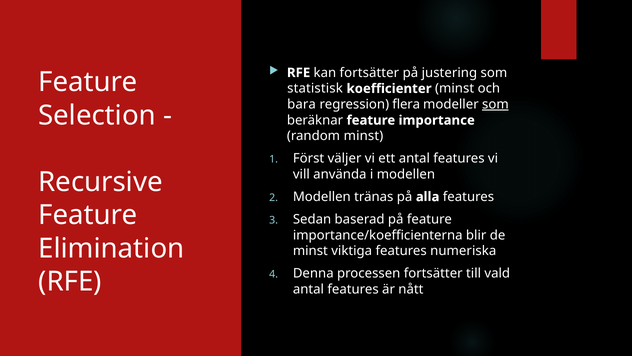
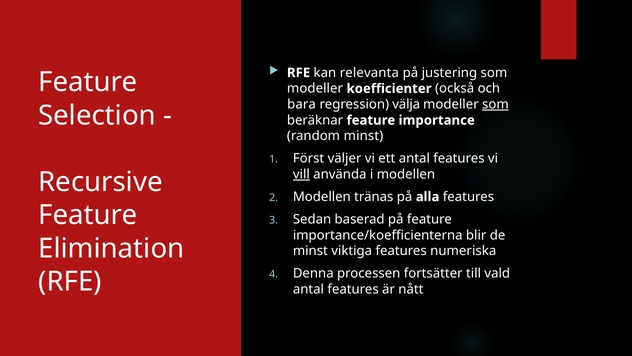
kan fortsätter: fortsätter -> relevanta (369, 73)
statistisk: statistisk -> modeller (315, 88)
koefficienter minst: minst -> också (455, 88)
flera: flera -> välja (406, 104)
vill underline: none -> present (301, 174)
